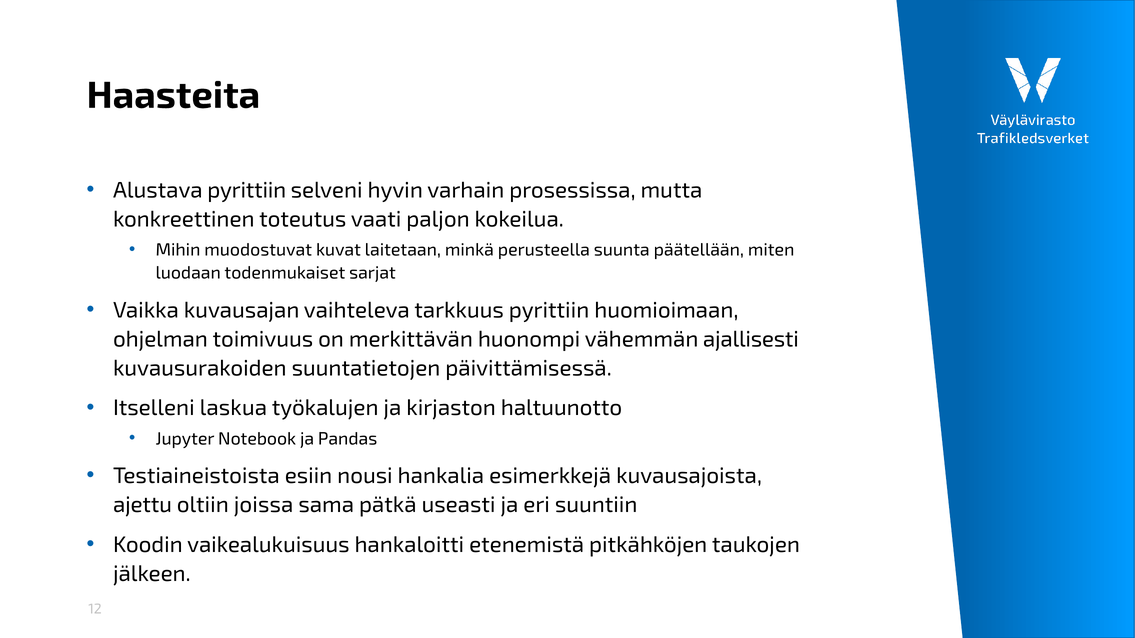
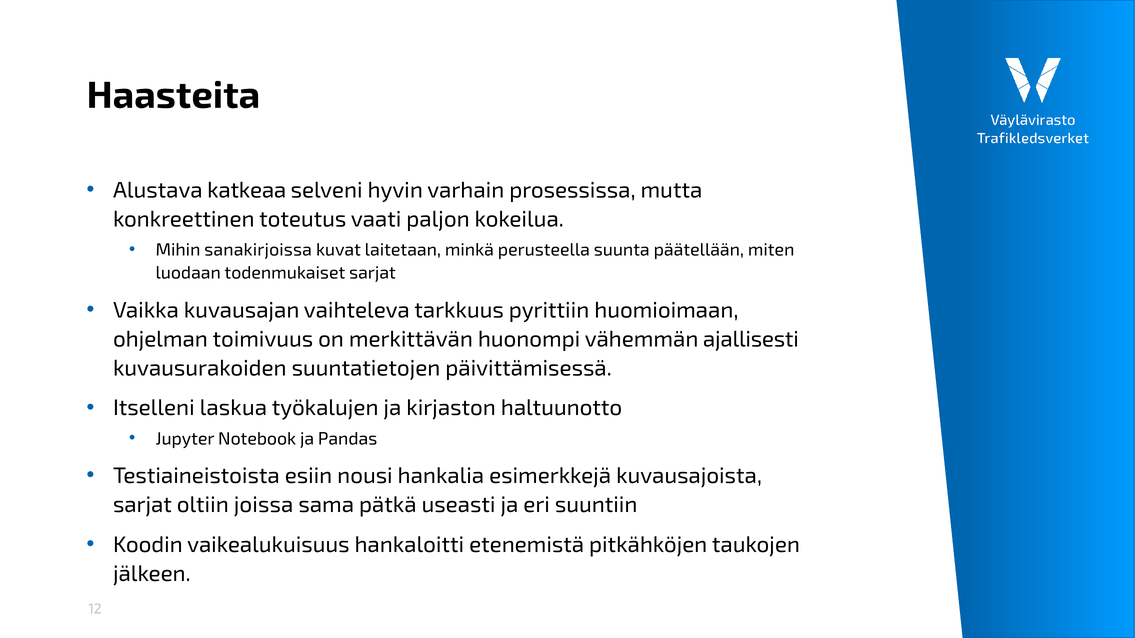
Alustava pyrittiin: pyrittiin -> katkeaa (247, 190)
muodostuvat: muodostuvat -> sanakirjoissa (258, 250)
ajettu: ajettu -> sarjat (142, 505)
